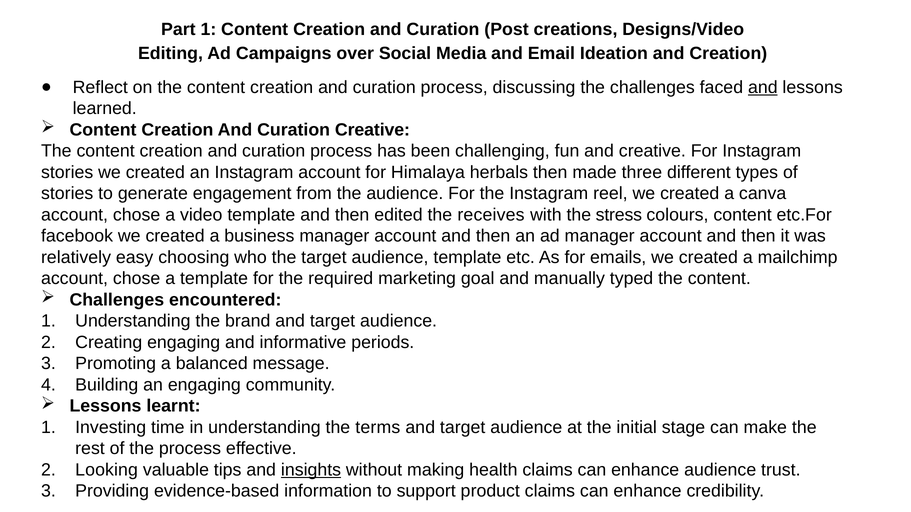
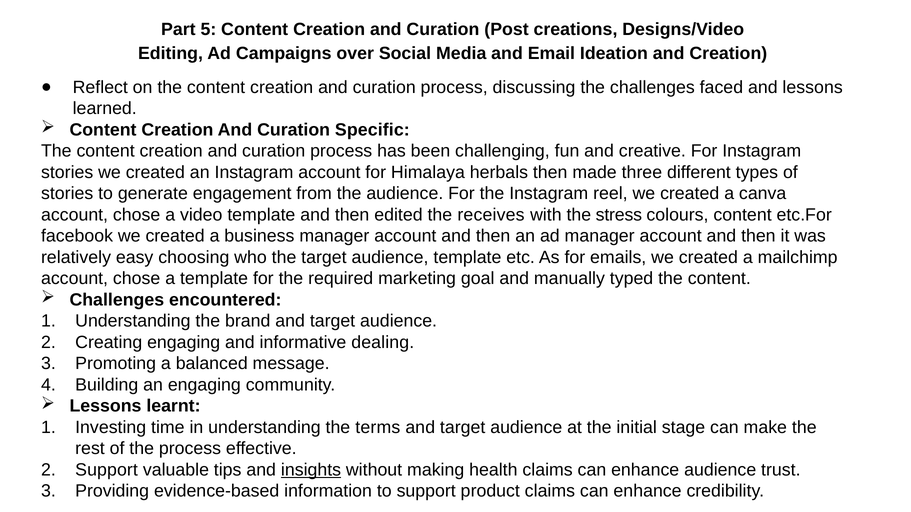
Part 1: 1 -> 5 (208, 29)
and underline: present -> none (763, 87)
Curation Creative: Creative -> Specific (372, 130)
periods: periods -> dealing (383, 343)
Looking: Looking -> Support (107, 470)
